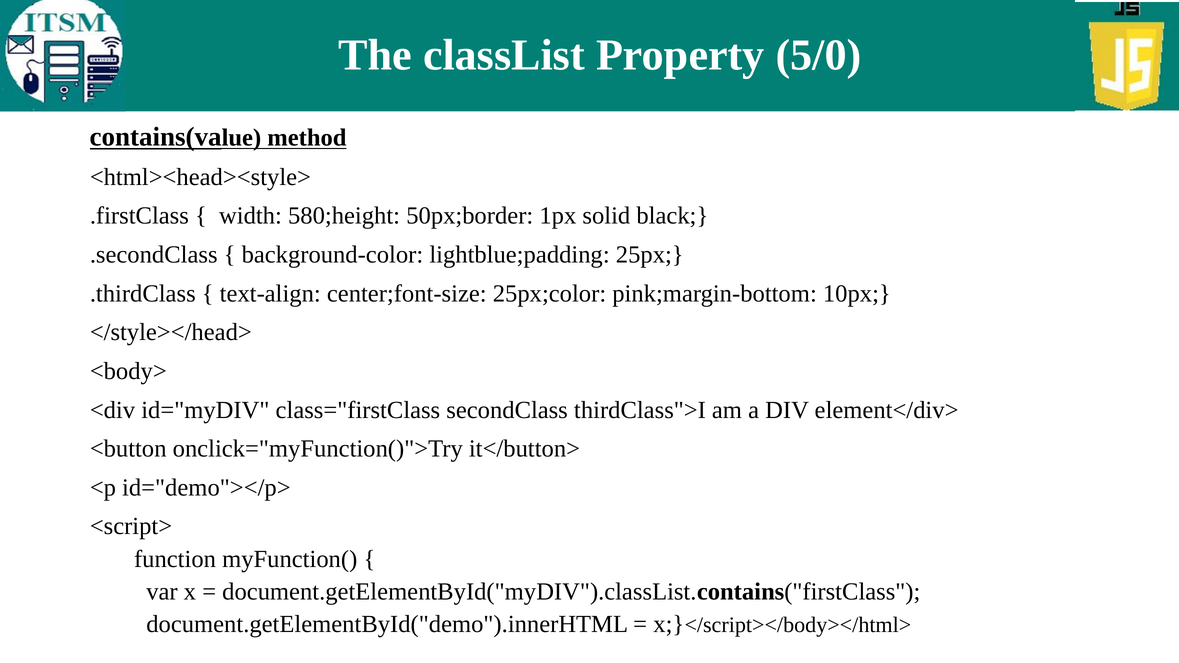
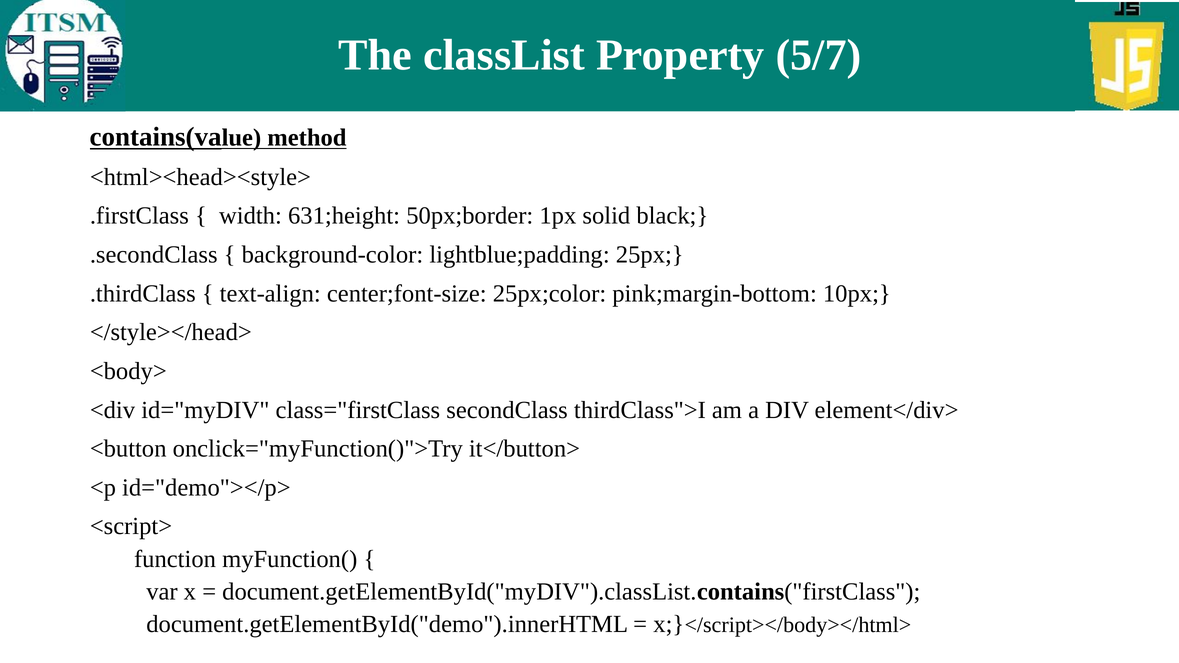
5/0: 5/0 -> 5/7 (819, 55)
580;height: 580;height -> 631;height (344, 216)
